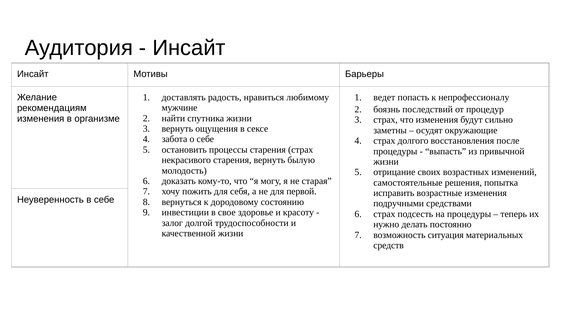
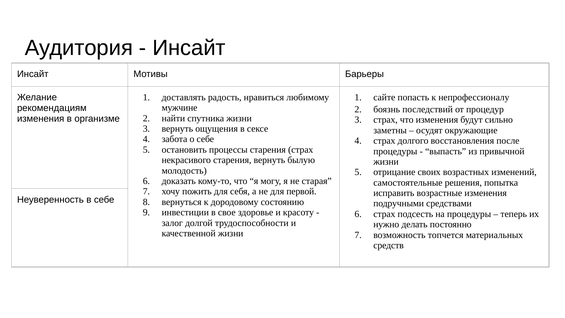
ведет: ведет -> сайте (384, 97)
ситуация: ситуация -> топчется (446, 235)
